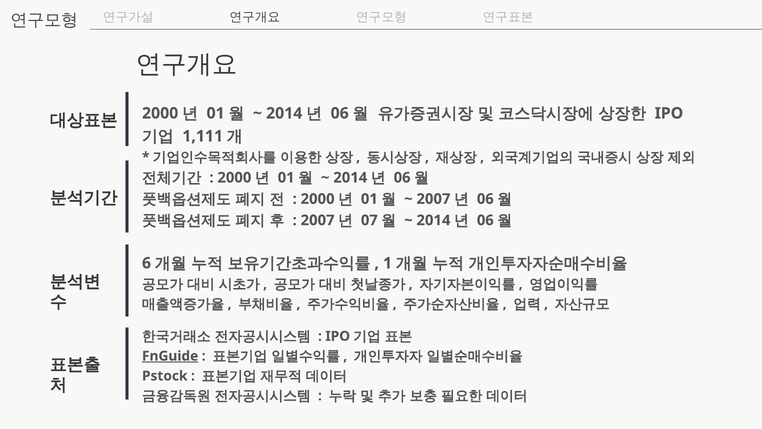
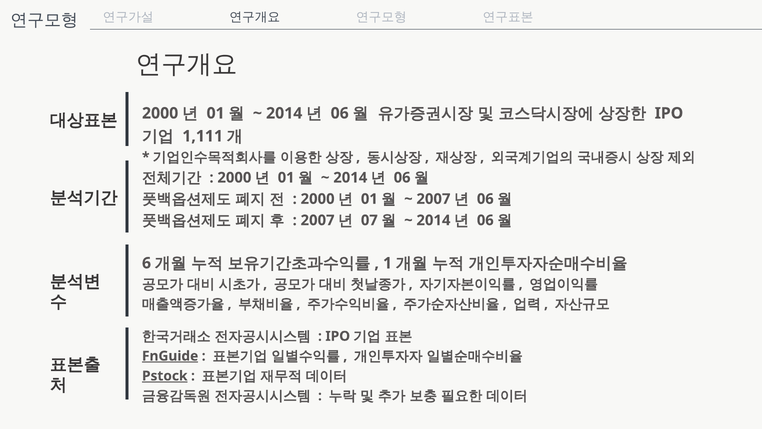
Pstock underline: none -> present (165, 376)
